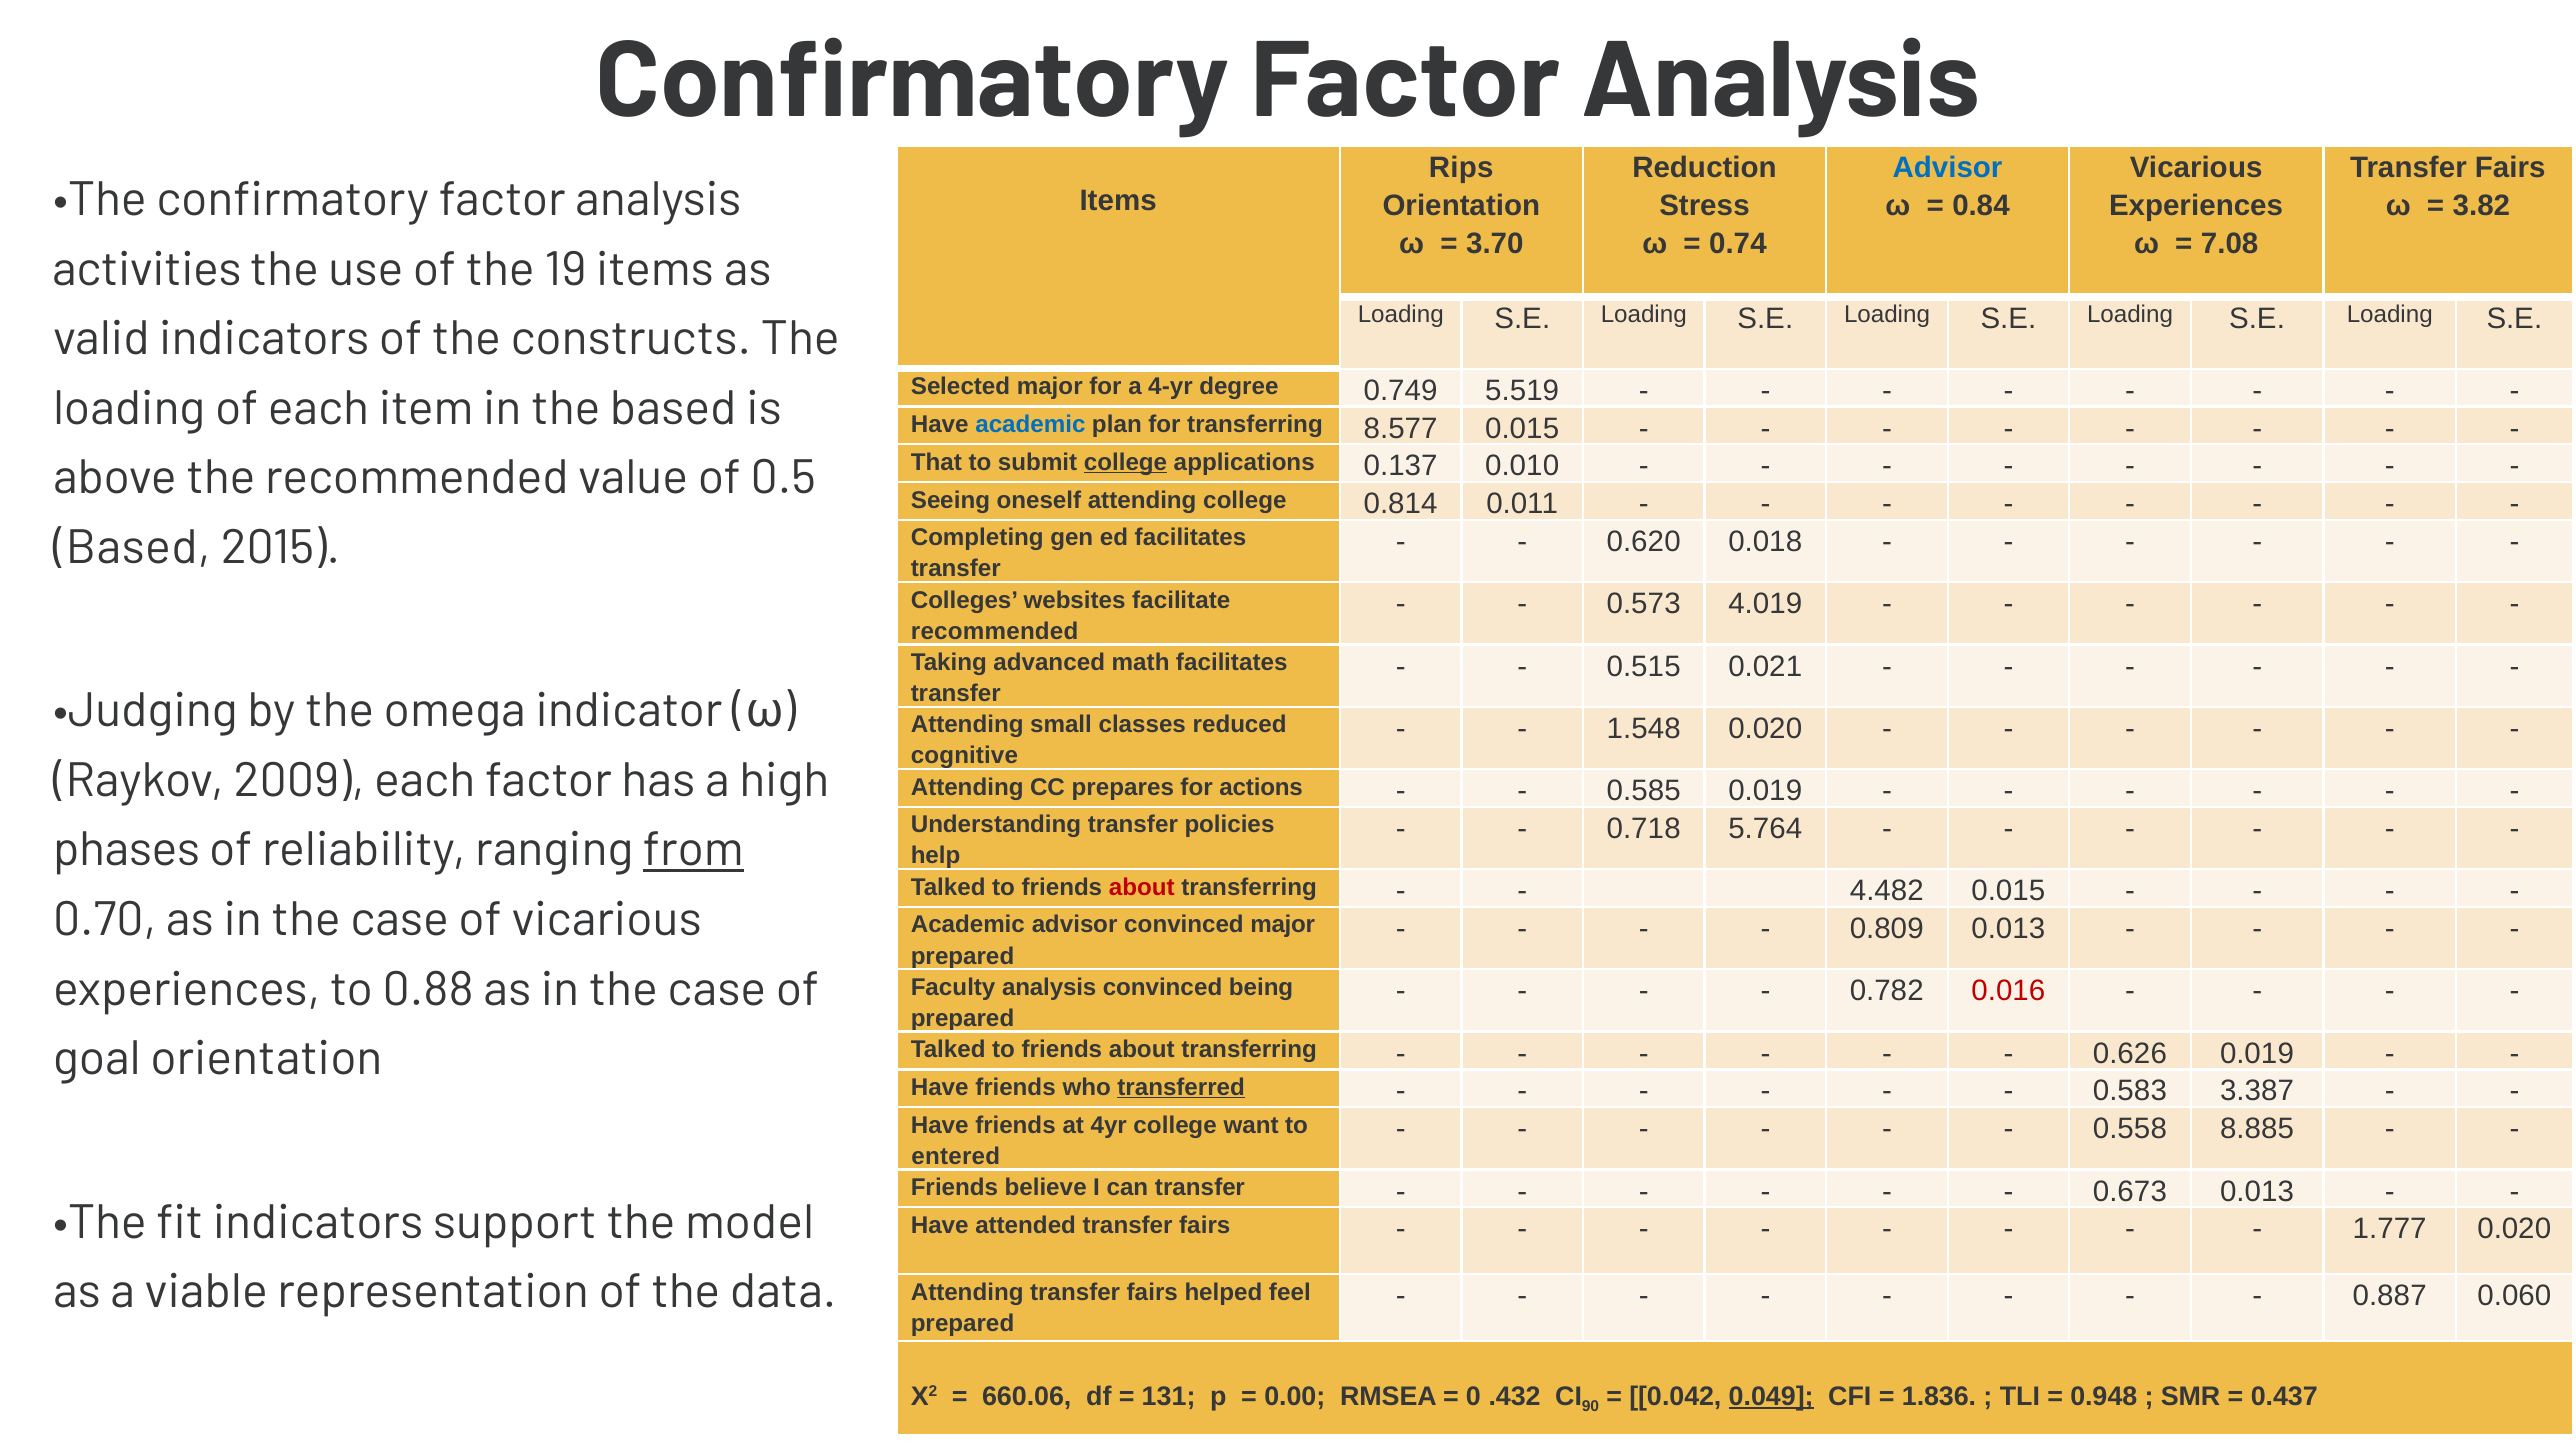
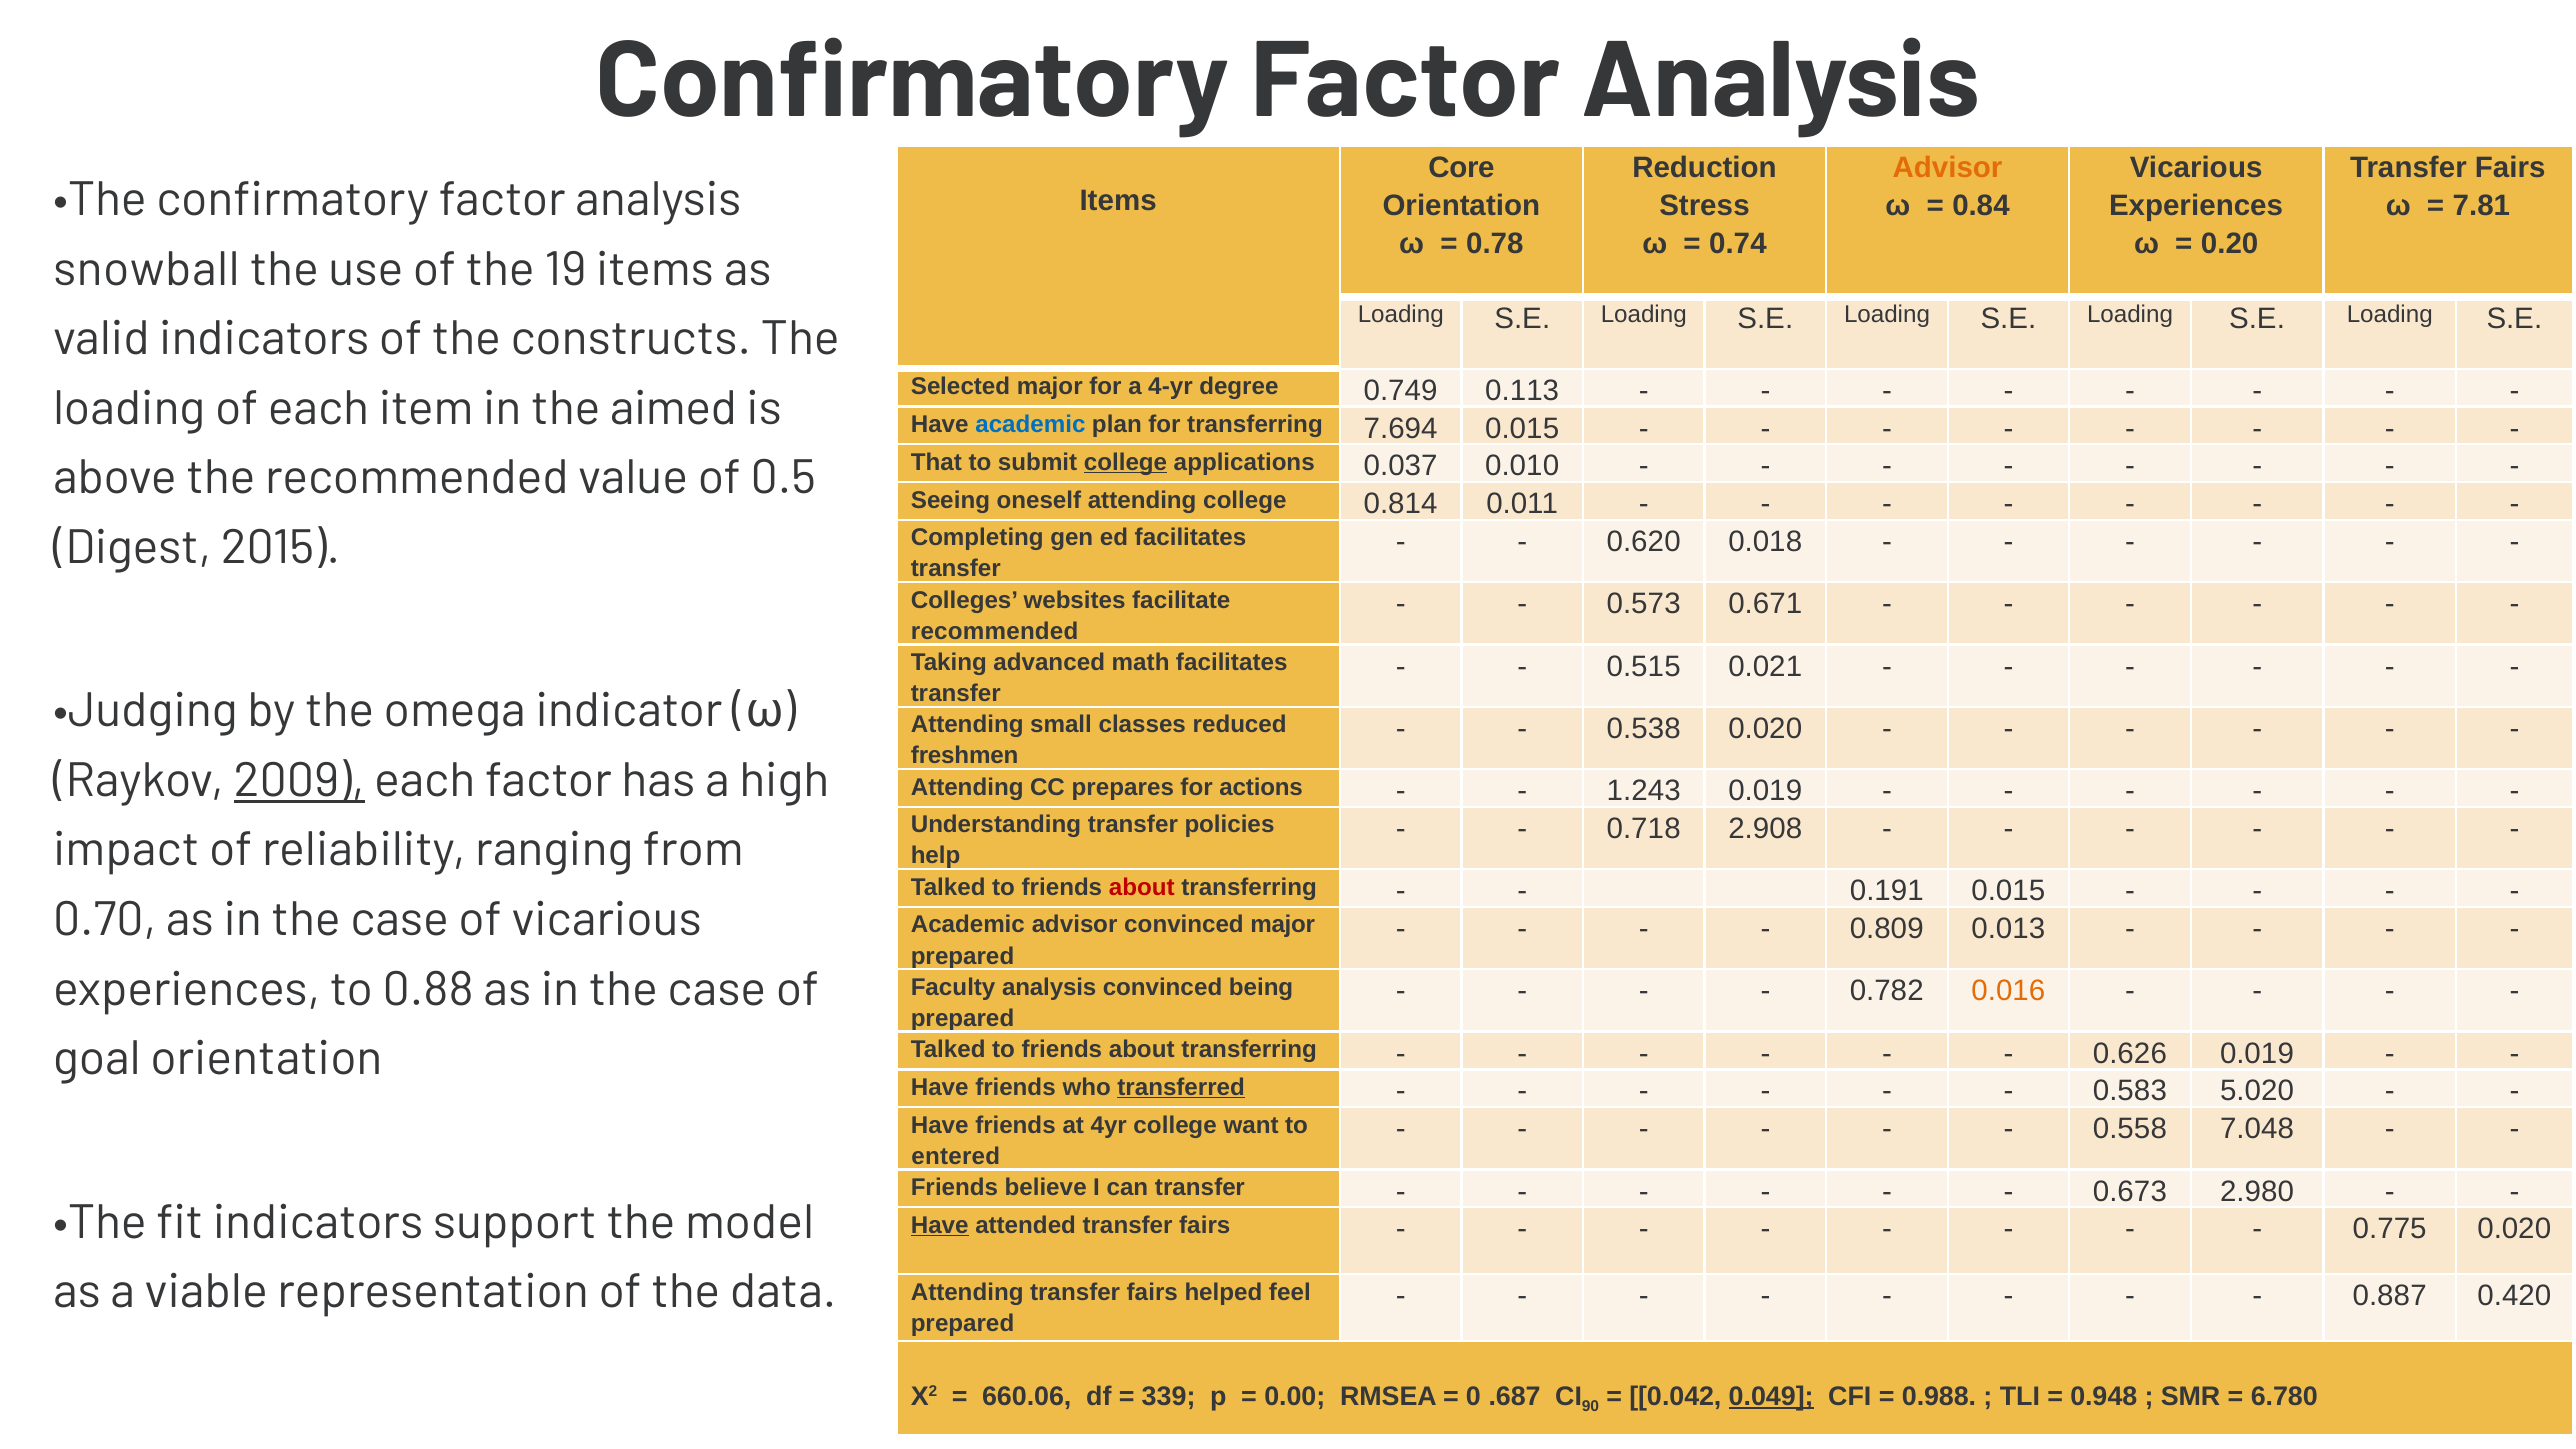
Rips: Rips -> Core (1461, 168)
Advisor colour: blue -> orange (1947, 168)
3.82: 3.82 -> 7.81 (2481, 206)
3.70: 3.70 -> 0.78 (1495, 243)
7.08: 7.08 -> 0.20 (2230, 243)
activities: activities -> snowball (146, 269)
5.519: 5.519 -> 0.113 (1522, 391)
the based: based -> aimed (673, 408)
8.577: 8.577 -> 7.694 (1401, 428)
0.137: 0.137 -> 0.037 (1401, 466)
Based: Based -> Digest (132, 547)
4.019: 4.019 -> 0.671 (1765, 604)
1.548: 1.548 -> 0.538 (1644, 729)
cognitive: cognitive -> freshmen (965, 756)
2009 underline: none -> present (299, 781)
0.585: 0.585 -> 1.243 (1644, 791)
5.764: 5.764 -> 2.908 (1765, 829)
phases: phases -> impact (126, 850)
from underline: present -> none (693, 850)
4.482: 4.482 -> 0.191 (1887, 891)
0.016 colour: red -> orange (2008, 991)
3.387: 3.387 -> 5.020 (2257, 1091)
8.885: 8.885 -> 7.048 (2257, 1129)
0.673 0.013: 0.013 -> 2.980 (2257, 1191)
Have underline: none -> present (940, 1225)
1.777: 1.777 -> 0.775 (2390, 1229)
0.060: 0.060 -> 0.420 (2514, 1296)
131: 131 -> 339 (1169, 1396)
.432: .432 -> .687 (1515, 1396)
1.836: 1.836 -> 0.988 (1939, 1396)
0.437: 0.437 -> 6.780 (2284, 1396)
